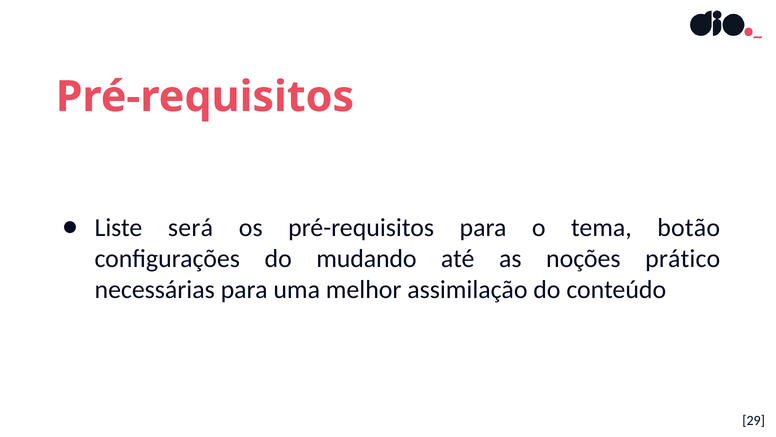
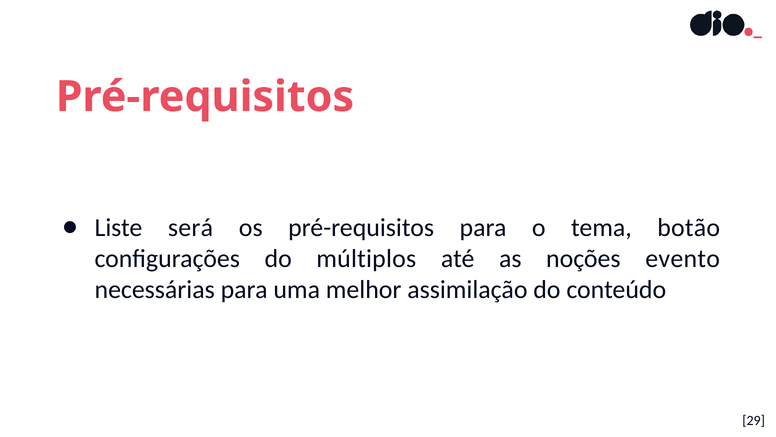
mudando: mudando -> múltiplos (366, 258)
prático: prático -> evento (683, 258)
